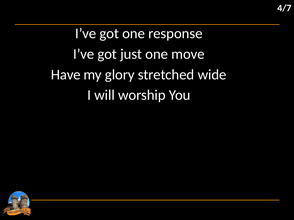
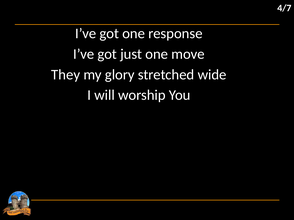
Have: Have -> They (66, 75)
